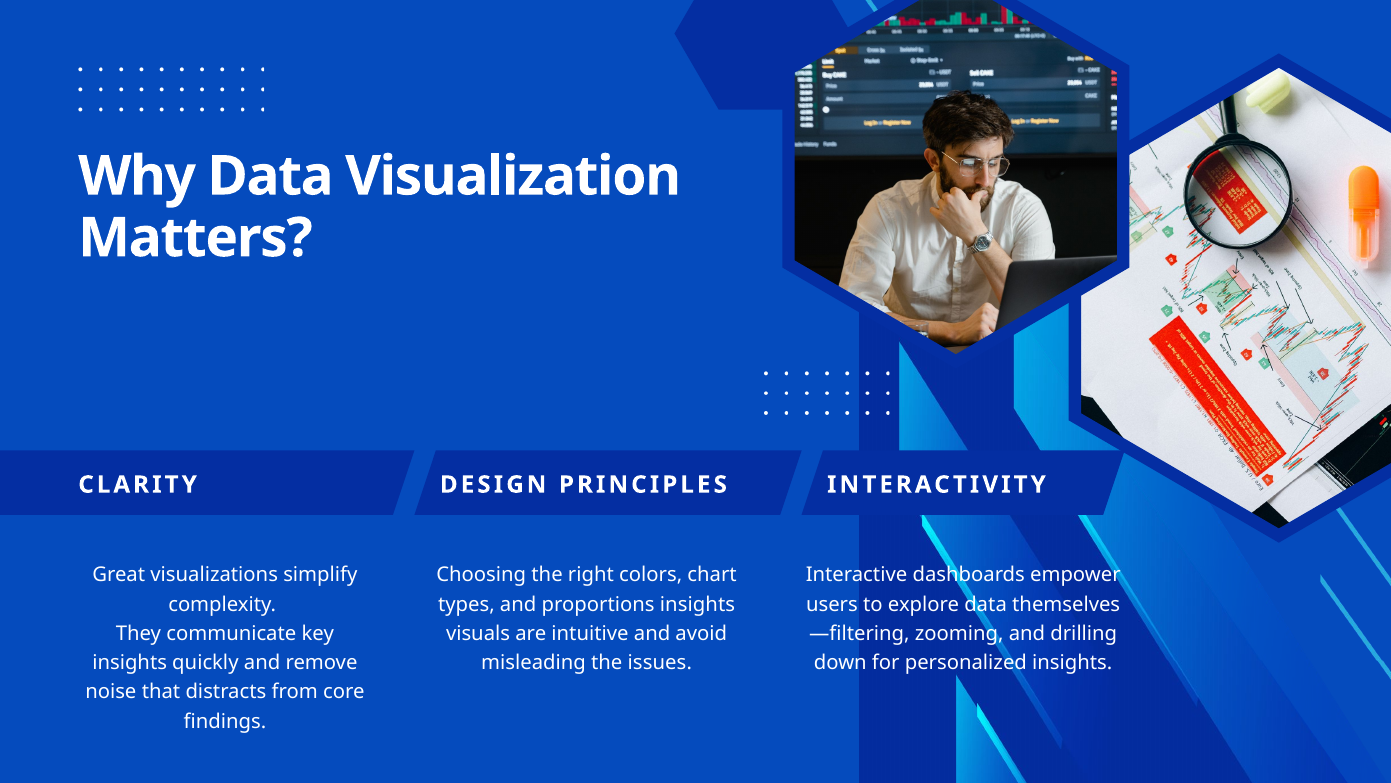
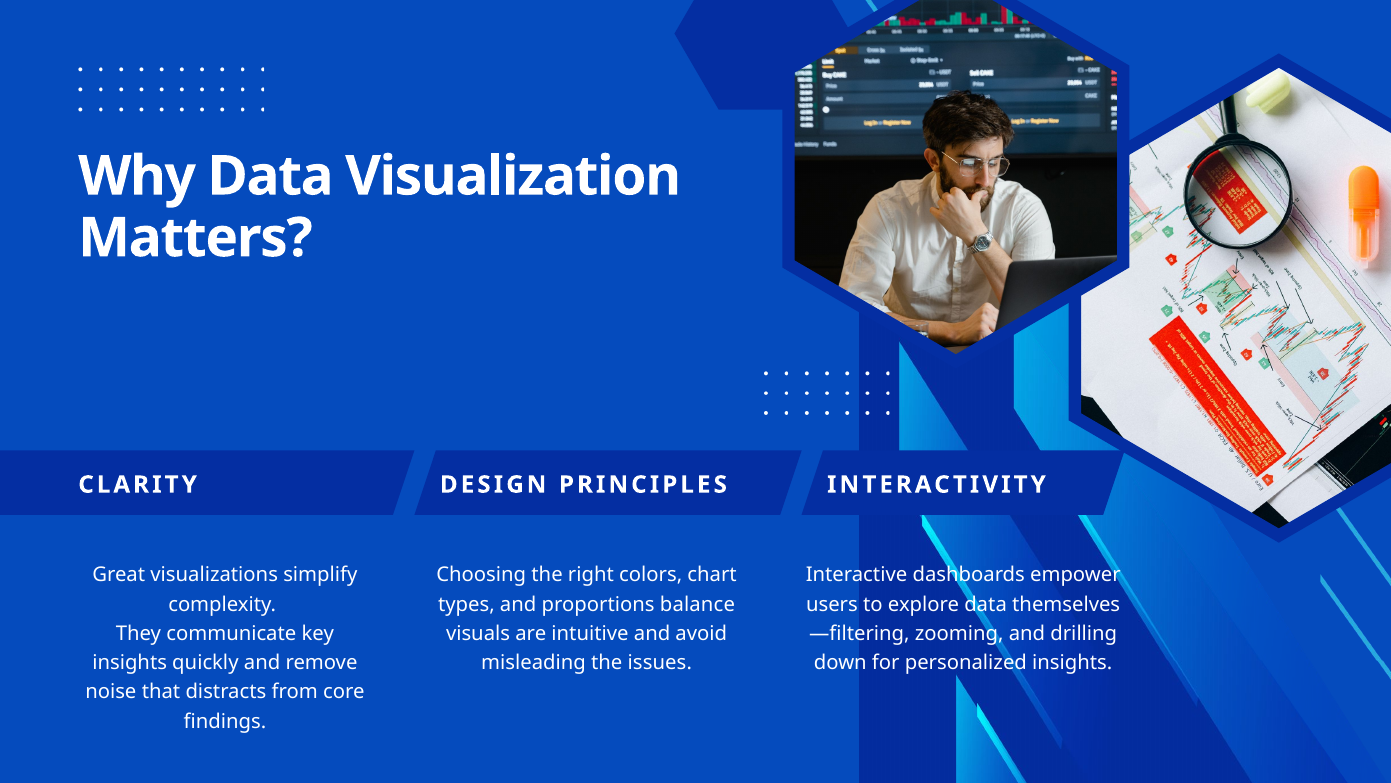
proportions insights: insights -> balance (697, 604)
